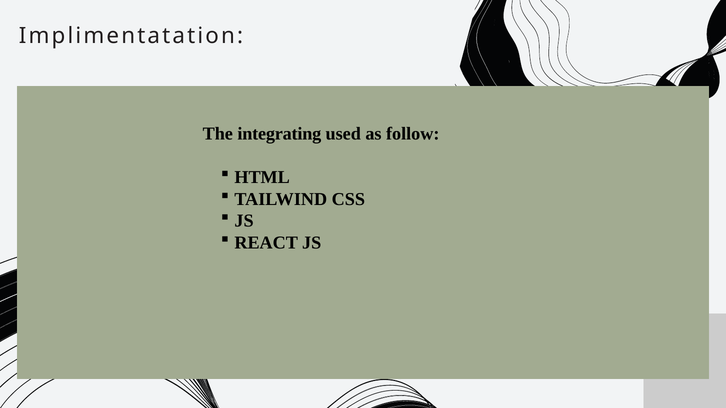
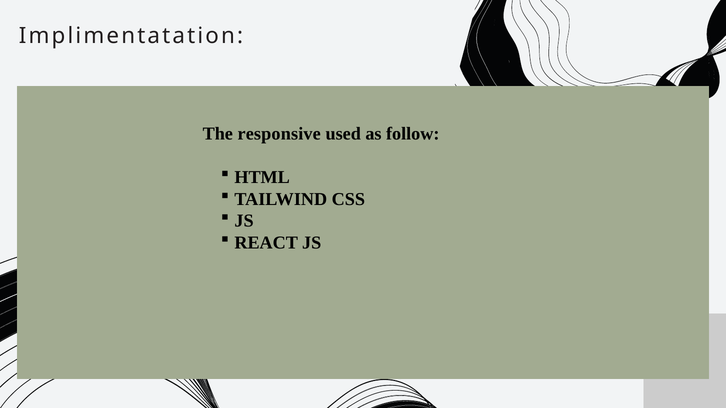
integrating: integrating -> responsive (279, 134)
